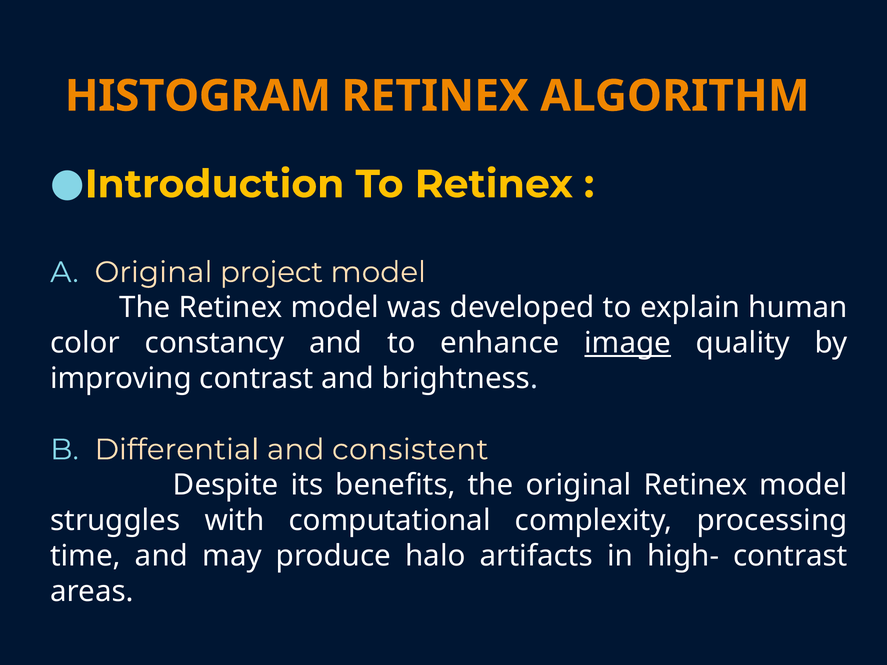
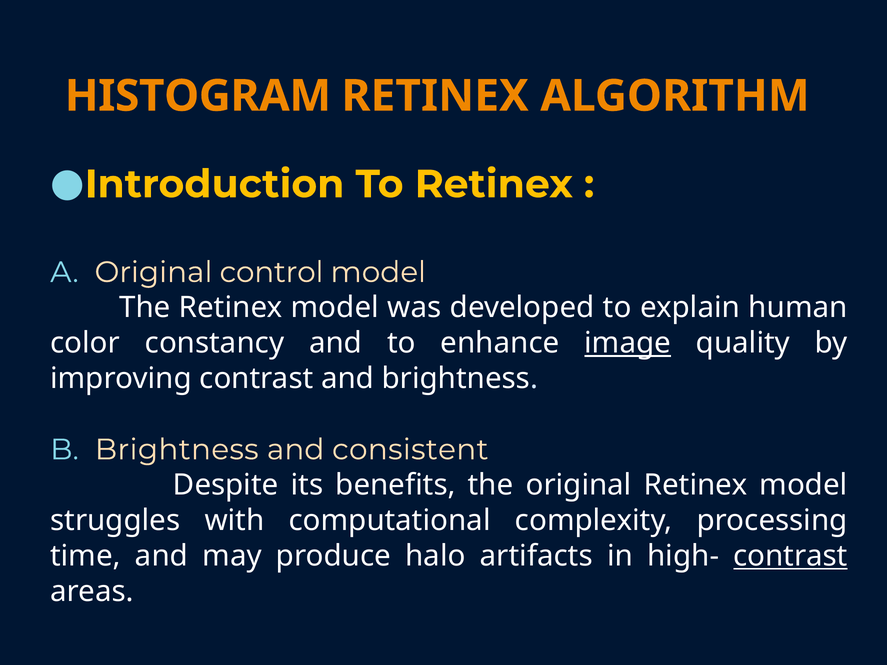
project: project -> control (271, 272)
Differential: Differential -> Brightness (177, 450)
contrast underline: none -> present (790, 556)
